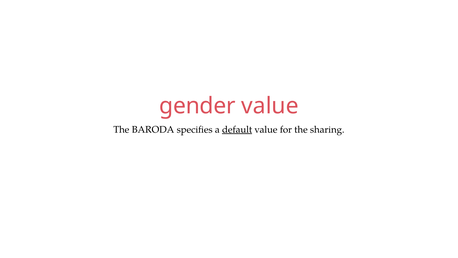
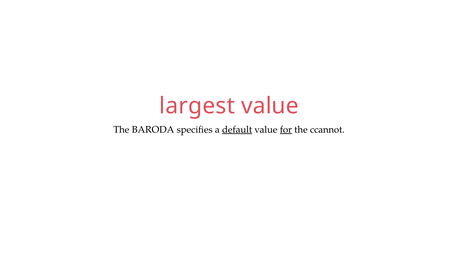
gender: gender -> largest (197, 106)
for underline: none -> present (286, 129)
sharing: sharing -> ccannot (327, 129)
